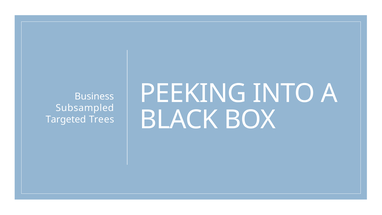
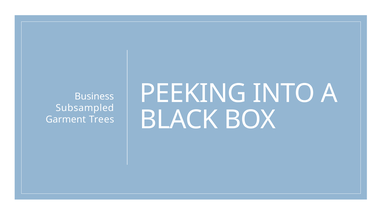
Targeted: Targeted -> Garment (66, 119)
